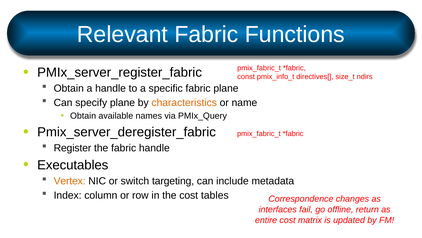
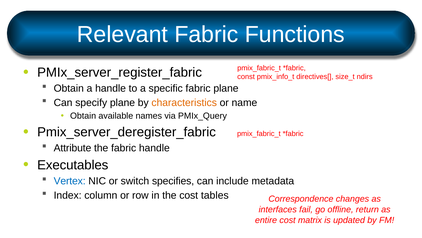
Register: Register -> Attribute (72, 148)
Vertex colour: orange -> blue (70, 181)
targeting: targeting -> specifies (173, 181)
